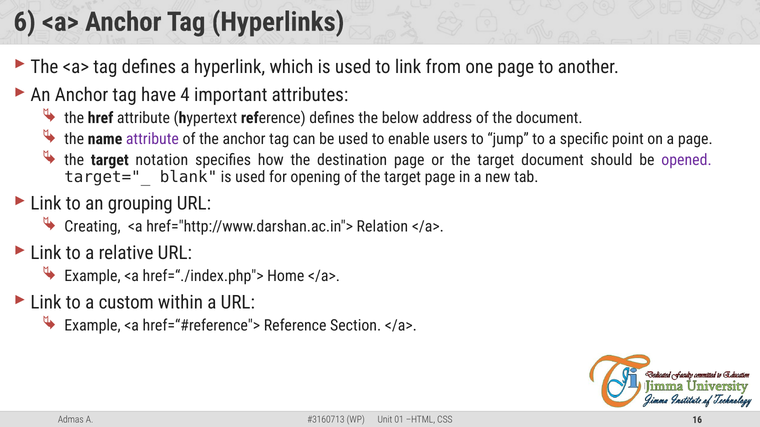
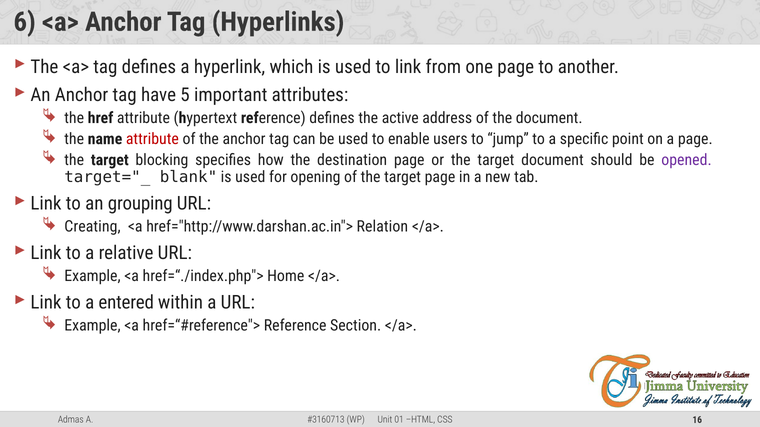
4: 4 -> 5 (185, 95)
below: below -> active (400, 118)
attribute colour: purple -> red (152, 139)
notation: notation -> blocking (162, 160)
custom: custom -> entered (126, 303)
